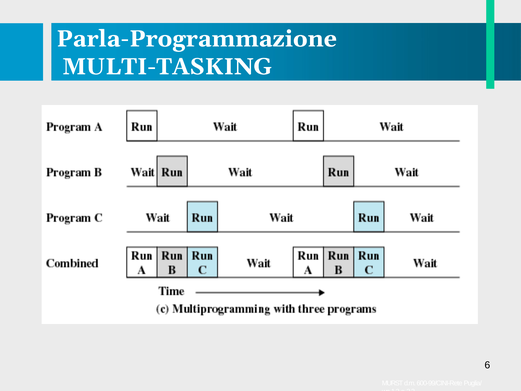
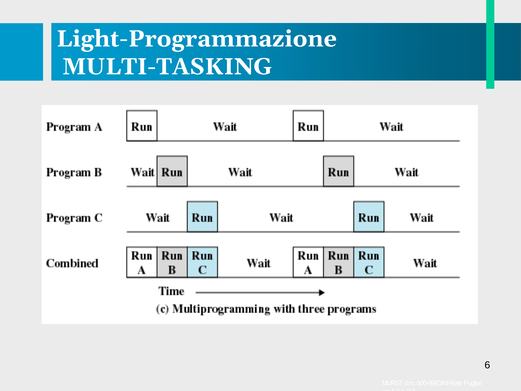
Parla-Programmazione: Parla-Programmazione -> Light-Programmazione (197, 39)
